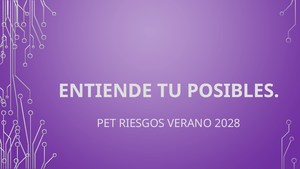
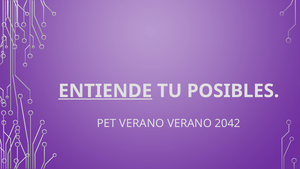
ENTIENDE underline: none -> present (105, 91)
PET RIESGOS: RIESGOS -> VERANO (142, 123)
2028: 2028 -> 2042 (228, 123)
